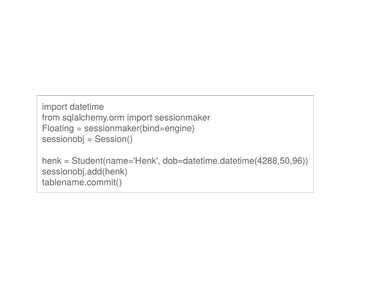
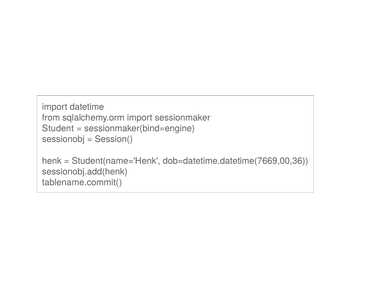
Floating: Floating -> Student (58, 128)
dob=datetime.datetime(4288,50,96: dob=datetime.datetime(4288,50,96 -> dob=datetime.datetime(7669,00,36 (236, 161)
